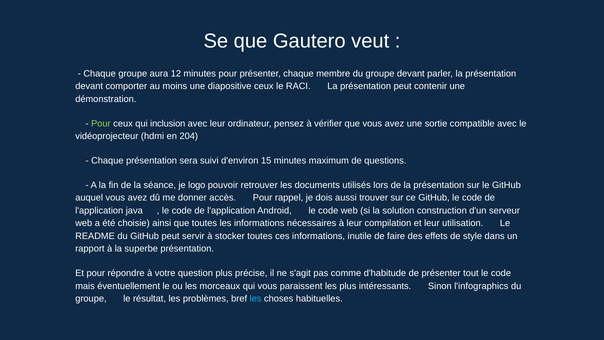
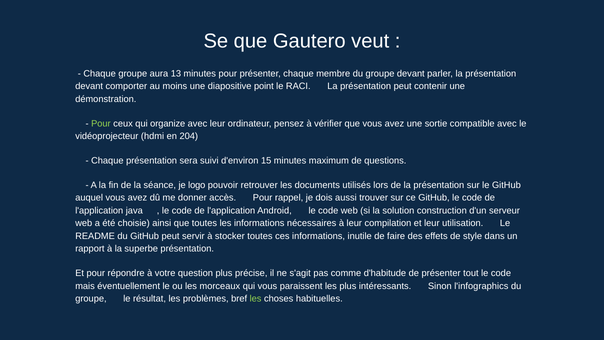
12: 12 -> 13 (176, 73)
diapositive ceux: ceux -> point (264, 86)
inclusion: inclusion -> organize (168, 123)
les colour: light blue -> light green (256, 299)
